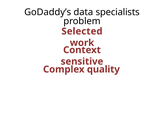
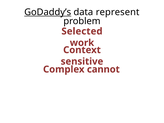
GoDaddy’s underline: none -> present (48, 12)
specialists: specialists -> represent (118, 12)
quality: quality -> cannot (103, 69)
